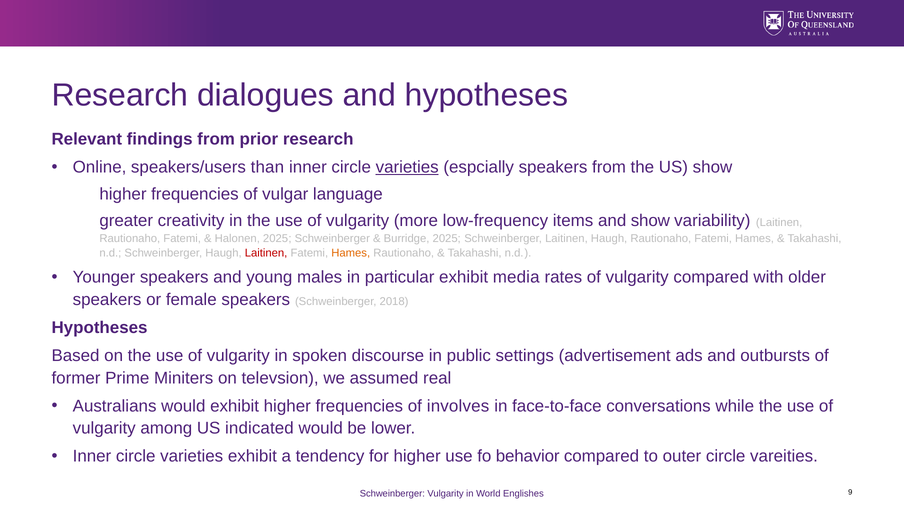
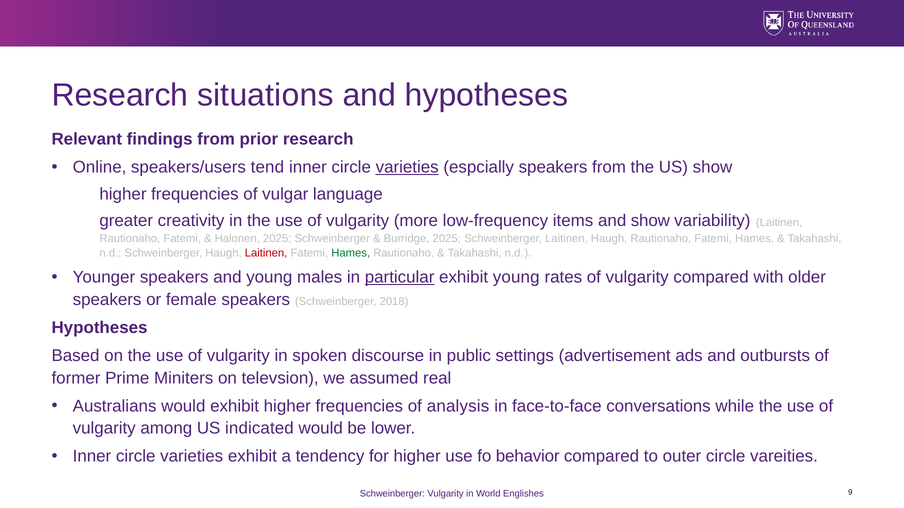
dialogues: dialogues -> situations (265, 95)
than: than -> tend (267, 167)
Hames colour: orange -> green (351, 254)
particular underline: none -> present (400, 278)
exhibit media: media -> young (516, 278)
involves: involves -> analysis (458, 406)
